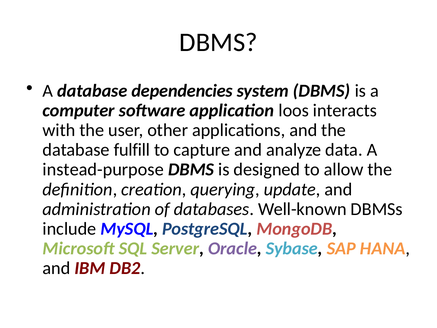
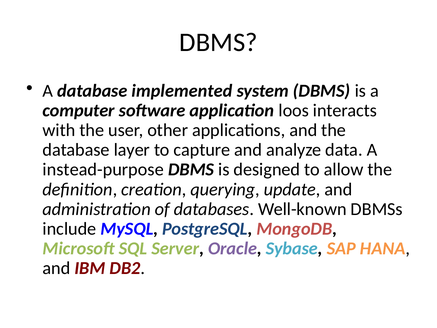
dependencies: dependencies -> implemented (182, 91)
fulfill: fulfill -> layer (132, 150)
